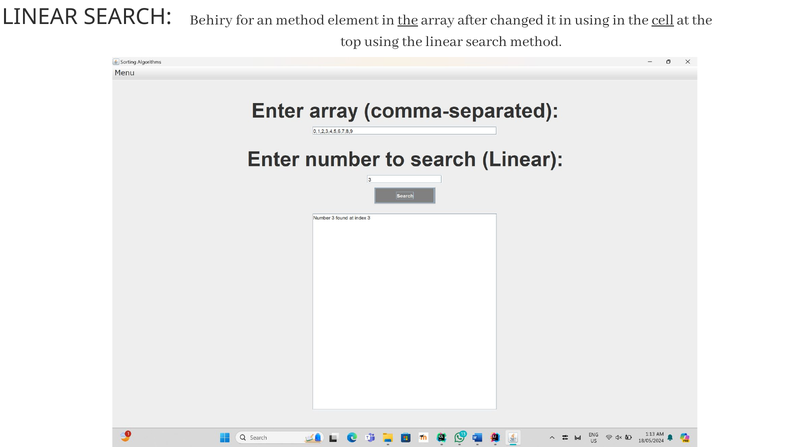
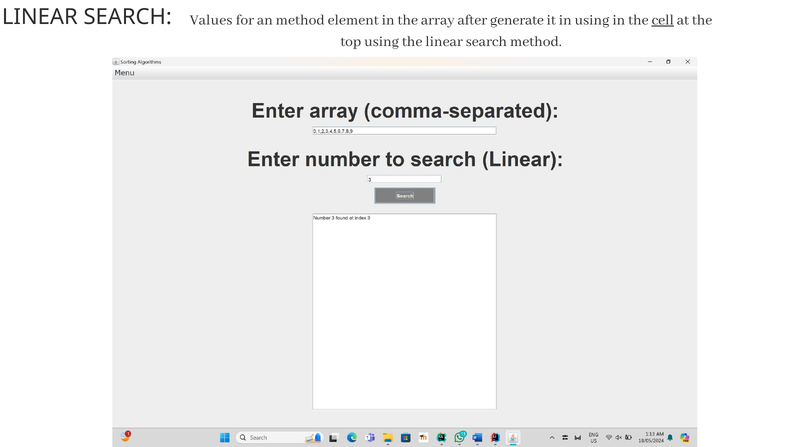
Behiry: Behiry -> Values (211, 20)
the underline: present -> none (408, 20)
changed: changed -> generate (517, 20)
